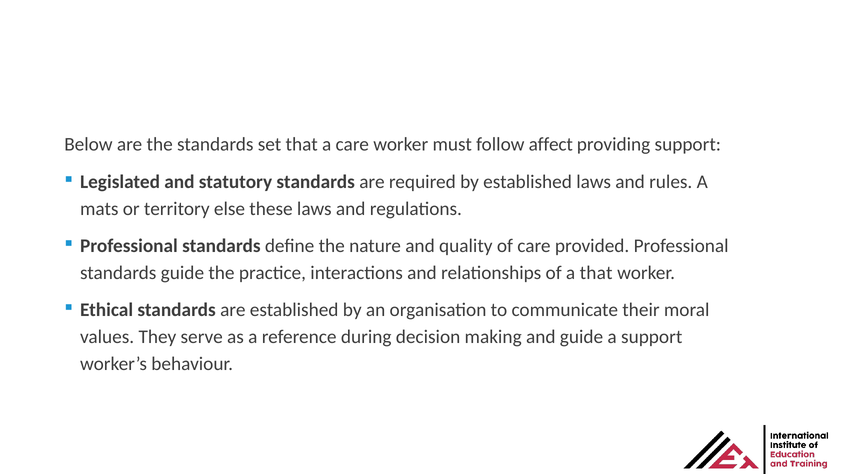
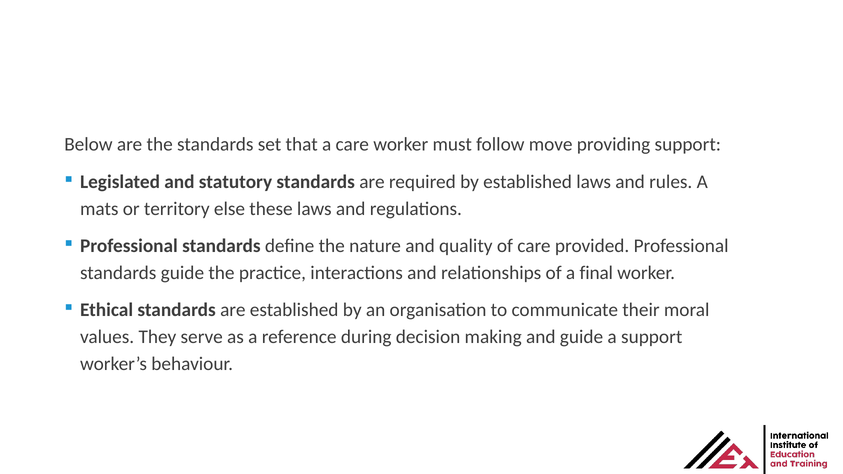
affect: affect -> move (551, 145)
a that: that -> final (596, 273)
